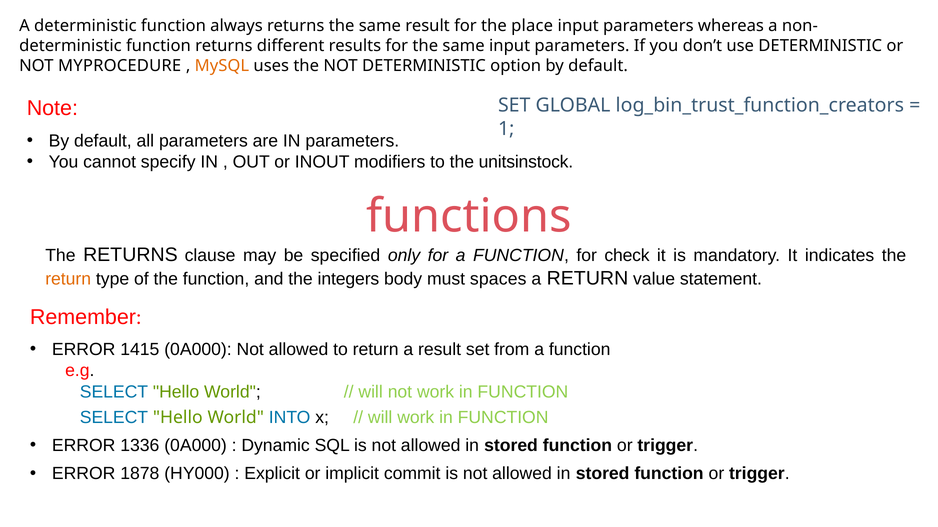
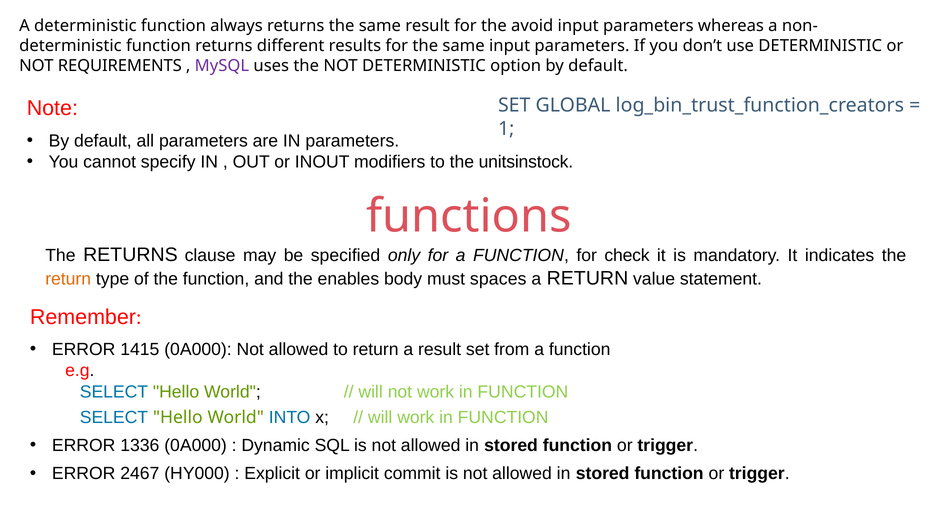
place: place -> avoid (532, 26)
MYPROCEDURE: MYPROCEDURE -> REQUIREMENTS (120, 66)
MySQL colour: orange -> purple (222, 66)
integers: integers -> enables (348, 279)
1878: 1878 -> 2467 (140, 474)
